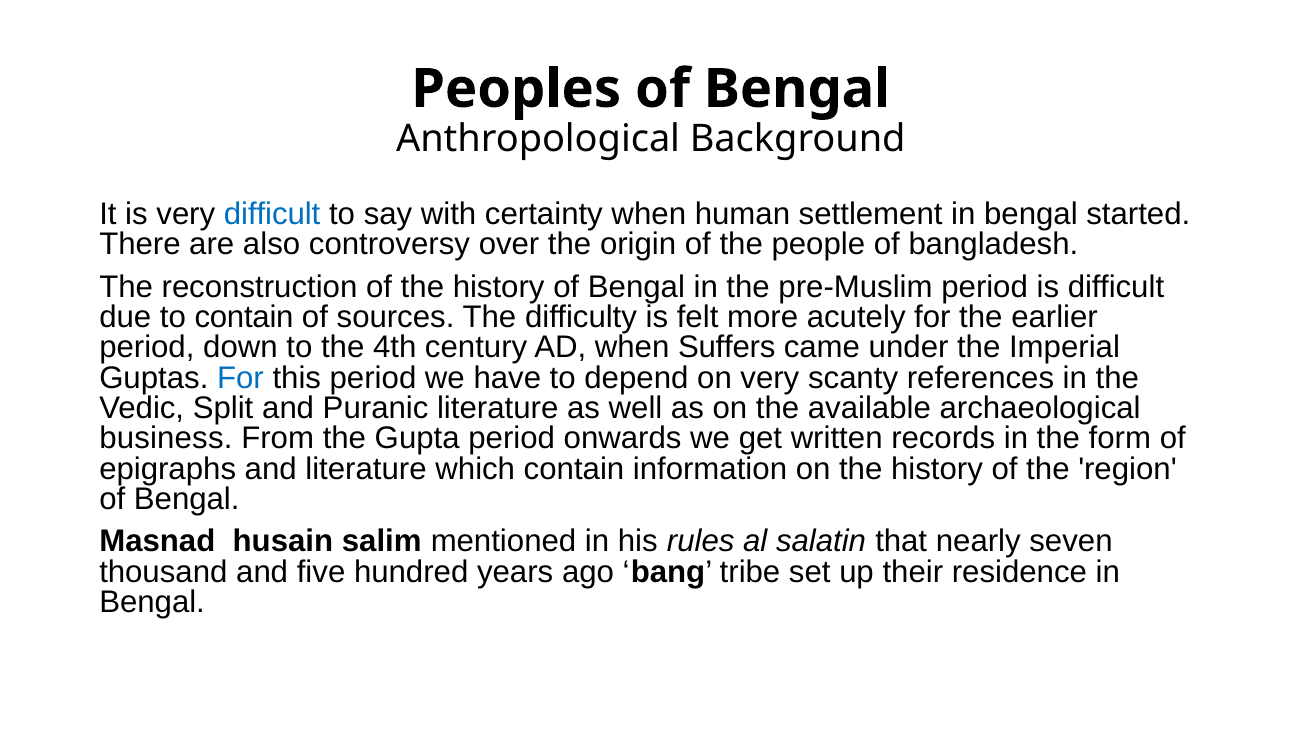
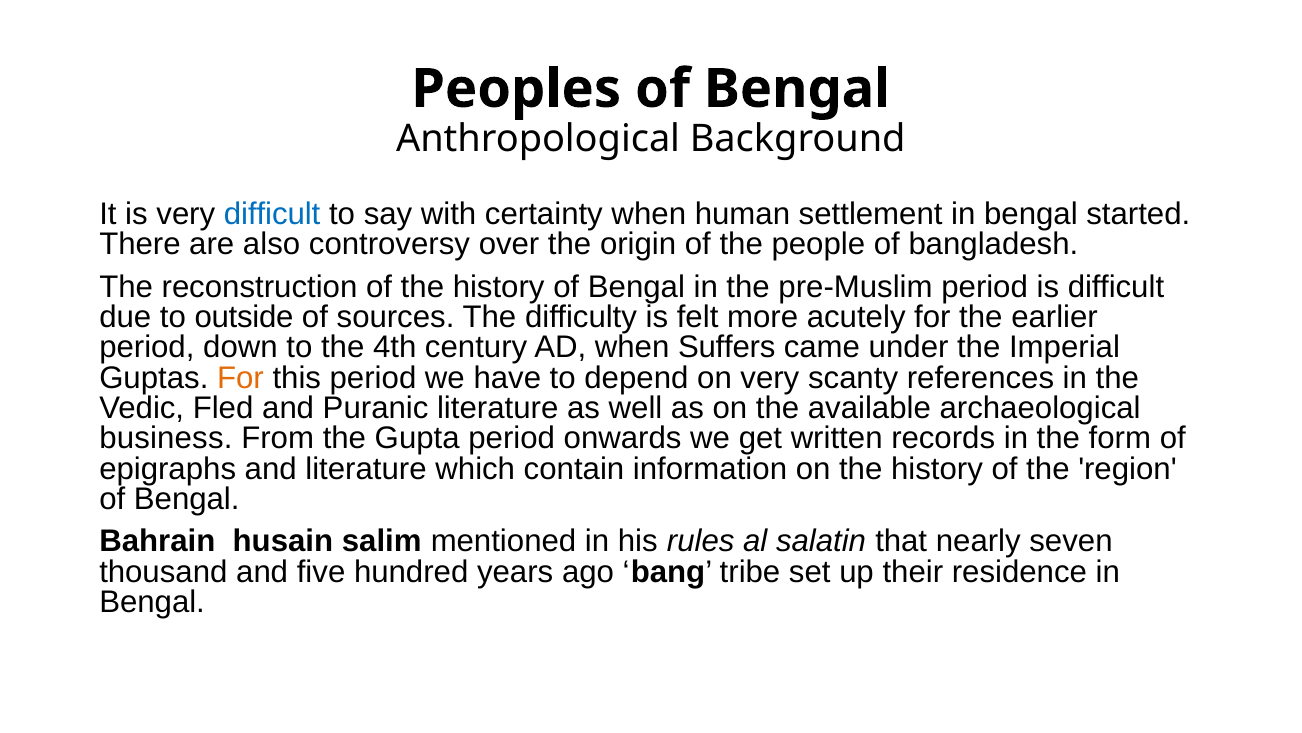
to contain: contain -> outside (244, 317)
For colour: blue -> orange (240, 377)
Split: Split -> Fled (223, 408)
Masnad: Masnad -> Bahrain (157, 541)
